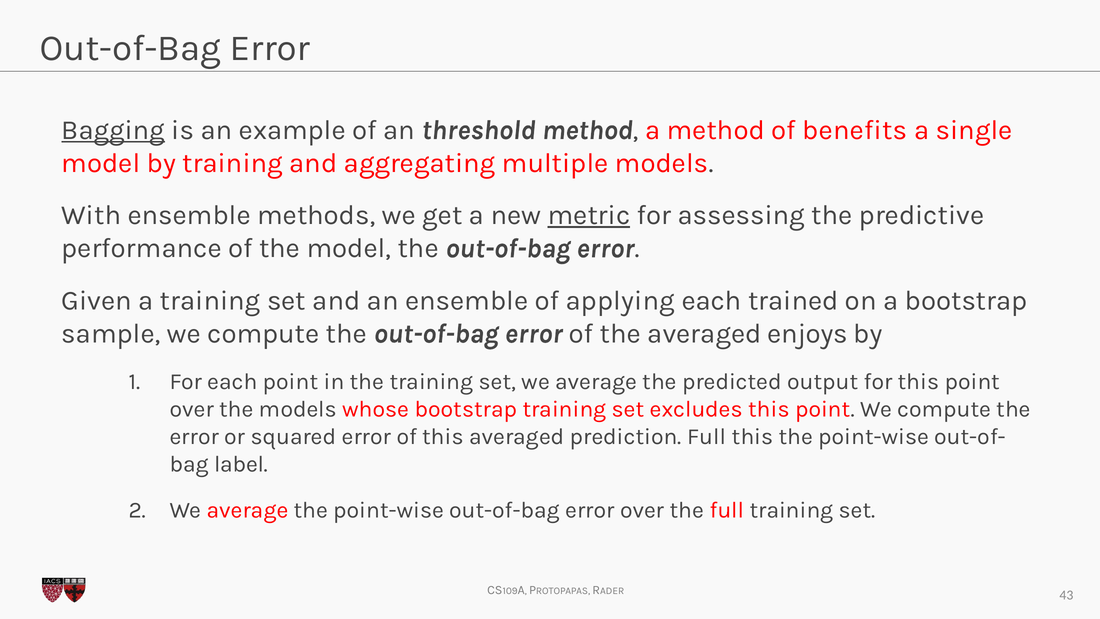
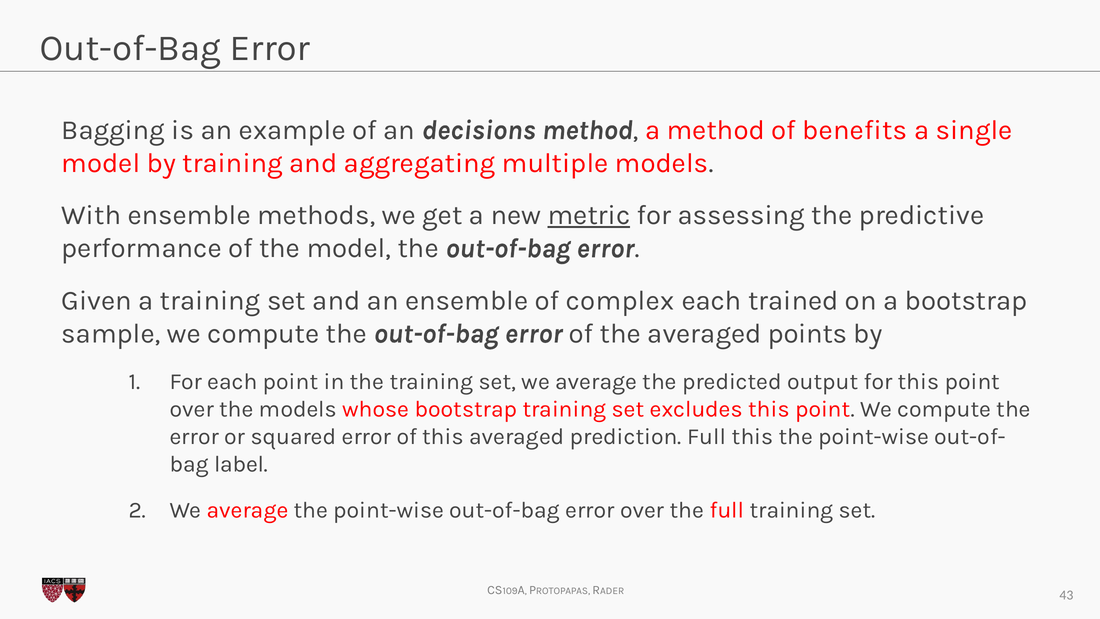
Bagging underline: present -> none (113, 130)
threshold: threshold -> decisions (479, 130)
applying: applying -> complex (620, 300)
enjoys: enjoys -> points (807, 333)
